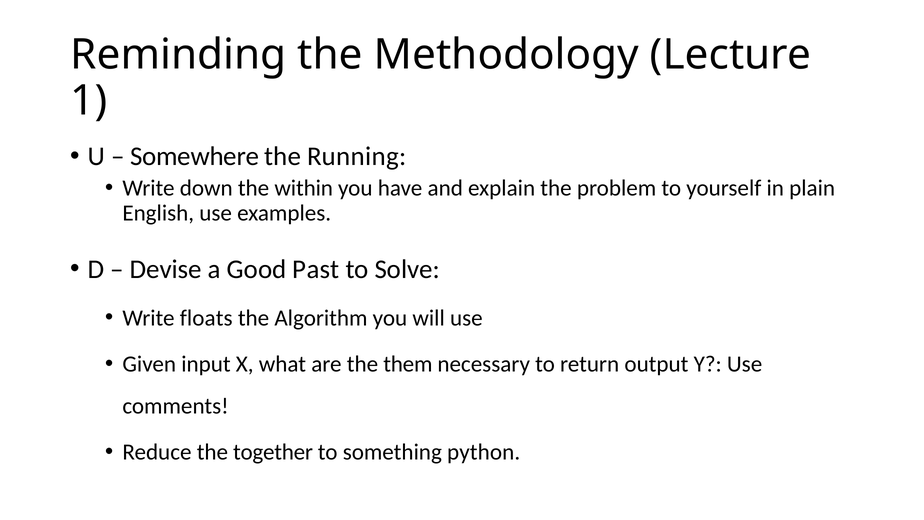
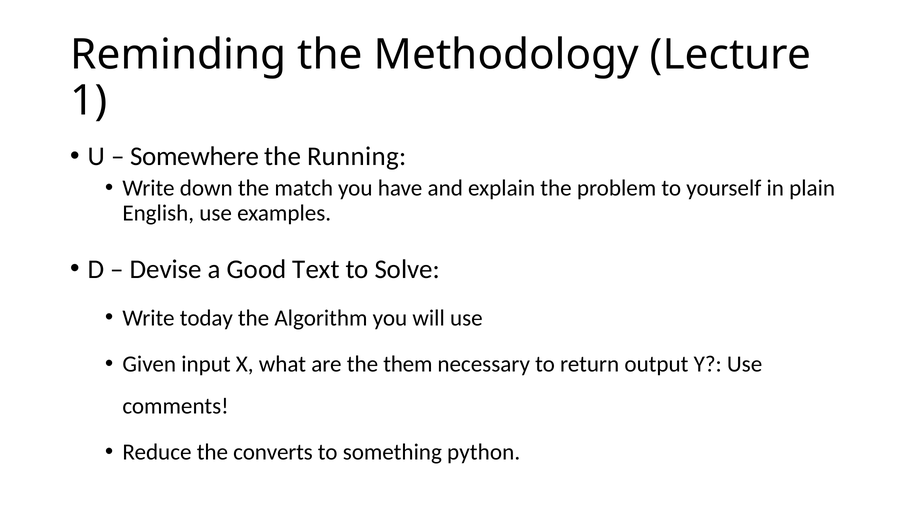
within: within -> match (304, 188)
Past: Past -> Text (316, 269)
floats: floats -> today (206, 318)
together: together -> converts (273, 452)
